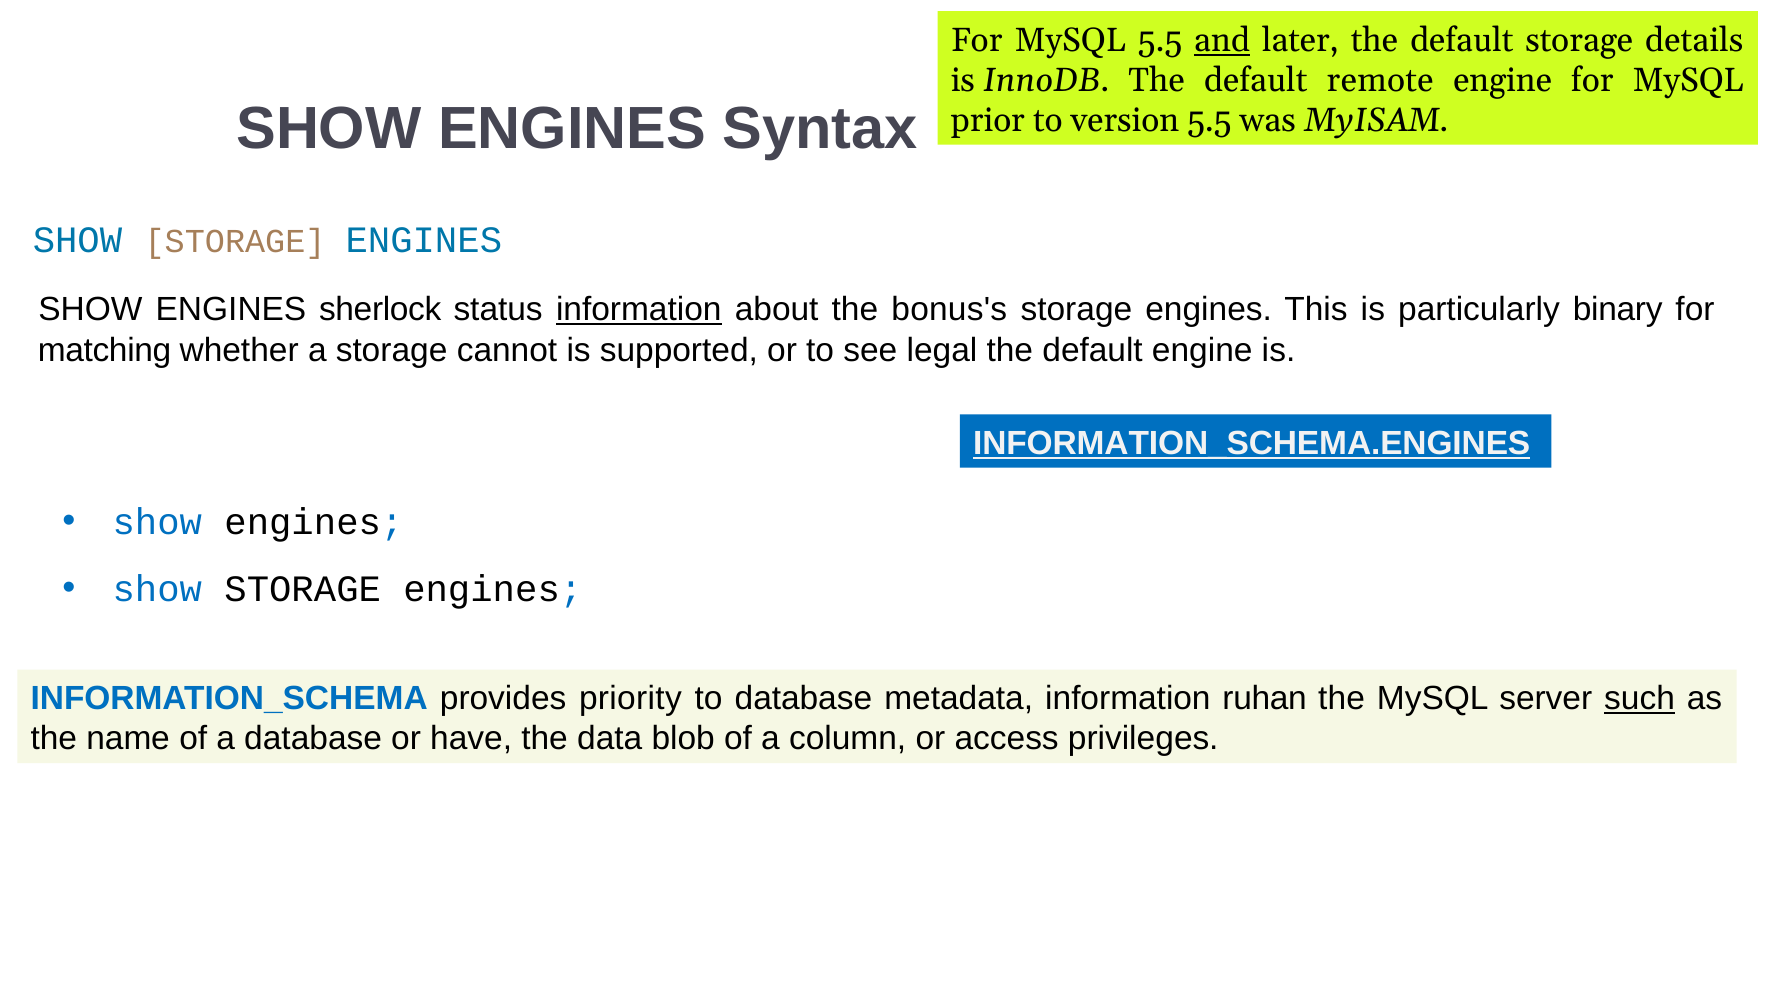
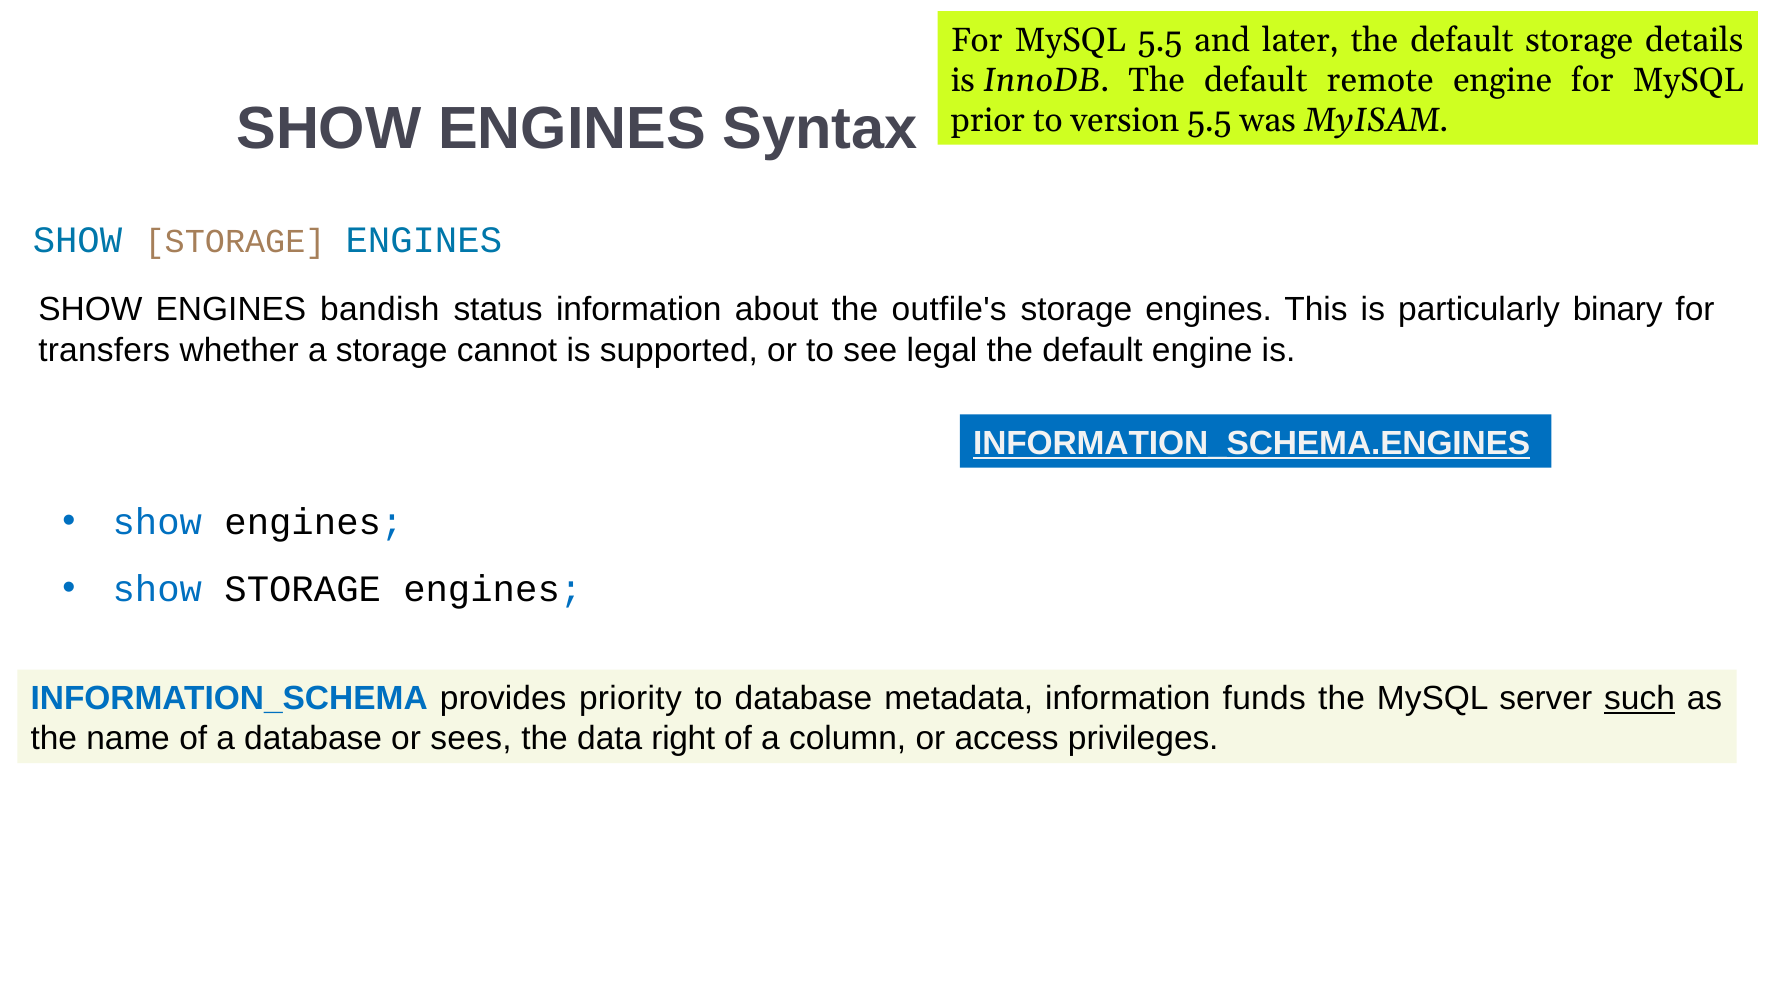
and underline: present -> none (1222, 40)
sherlock: sherlock -> bandish (380, 310)
information underline: present -> none (639, 310)
bonus's: bonus's -> outfile's (949, 310)
matching: matching -> transfers (104, 350)
ruhan: ruhan -> funds (1264, 699)
have: have -> sees (471, 739)
blob: blob -> right (683, 739)
